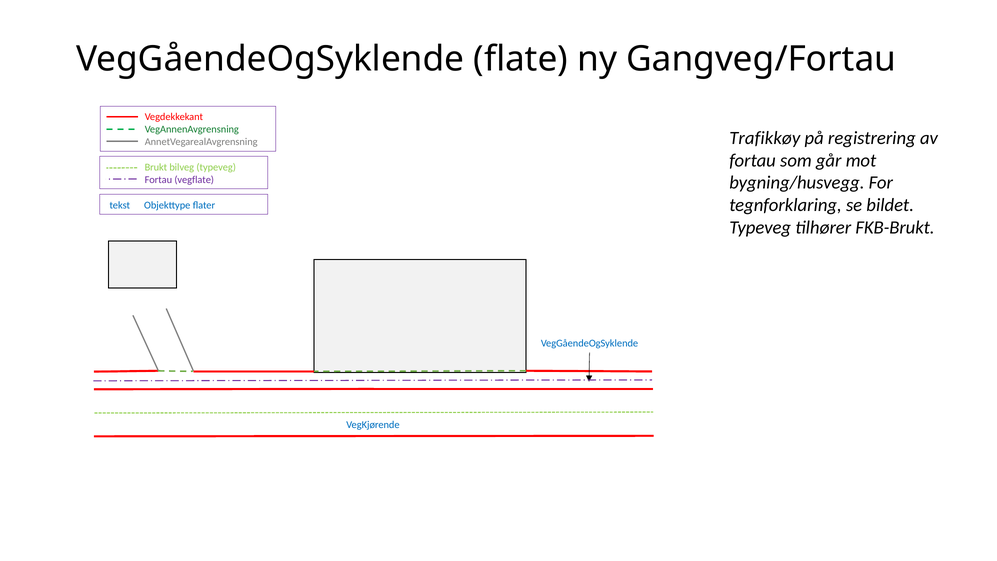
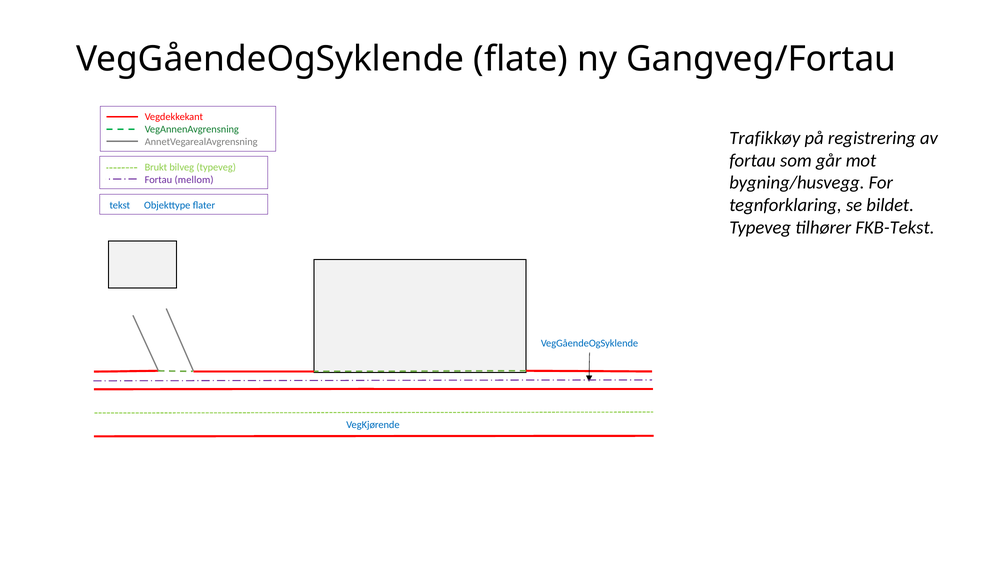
vegflate: vegflate -> mellom (194, 180)
FKB-Brukt: FKB-Brukt -> FKB-Tekst (895, 228)
